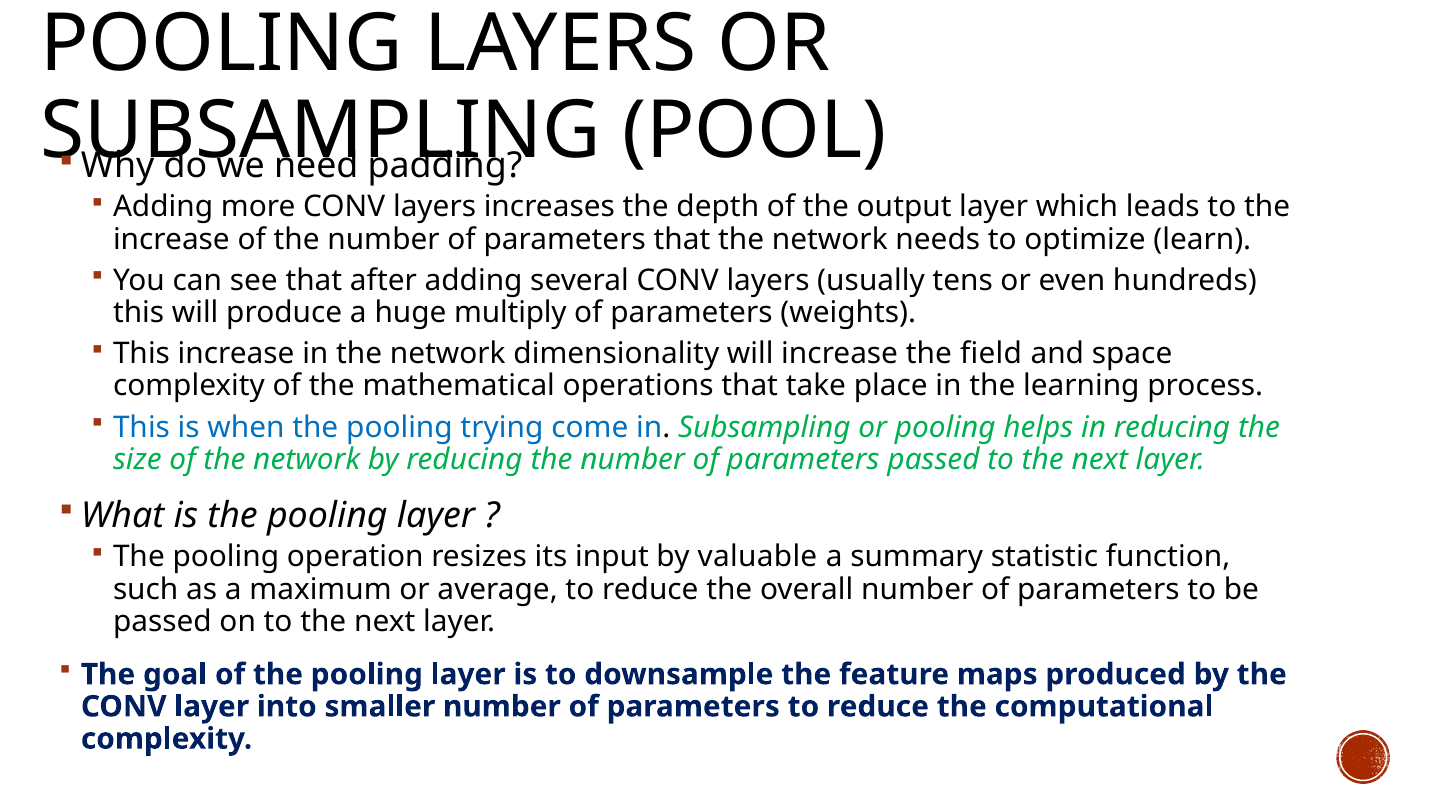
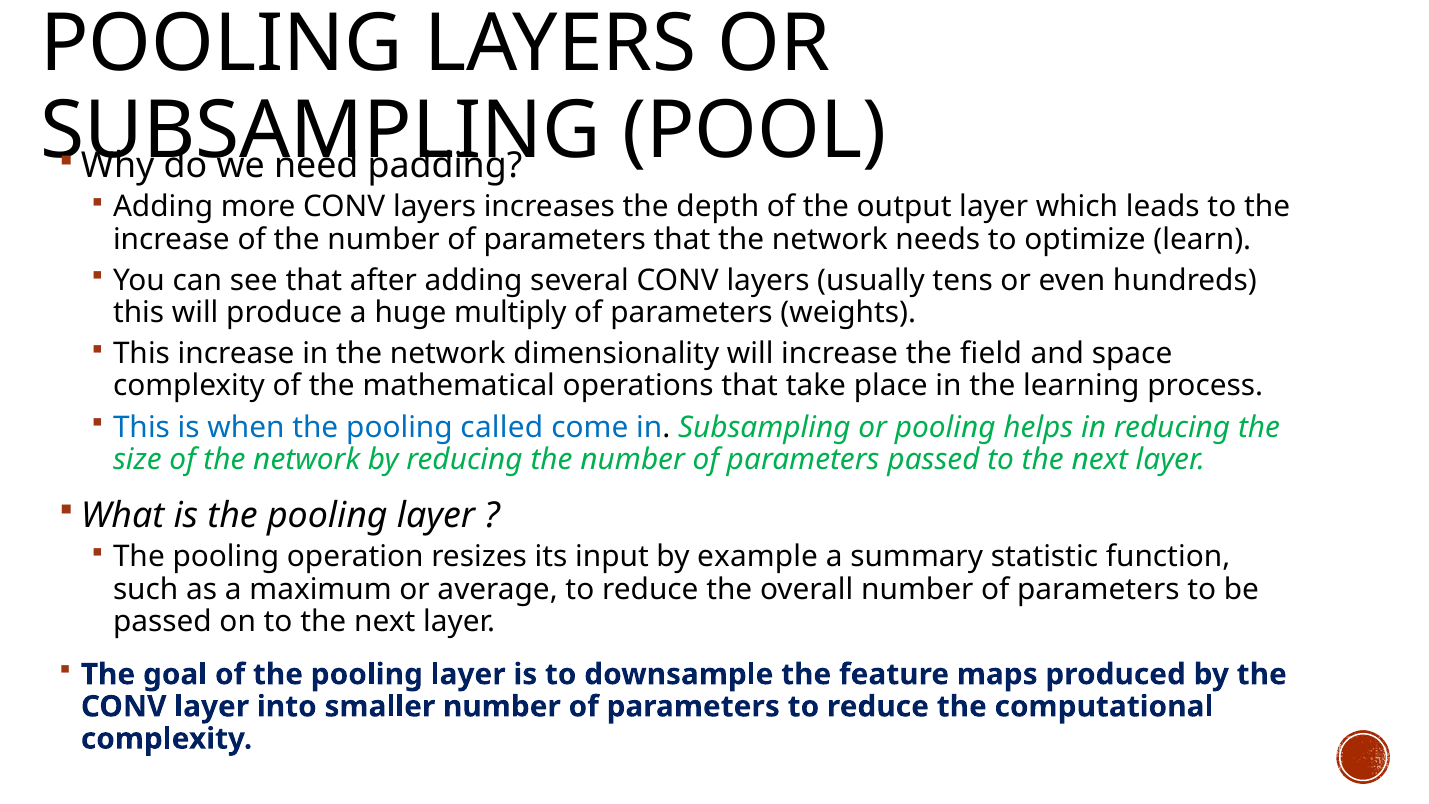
trying: trying -> called (502, 427)
valuable: valuable -> example (758, 557)
